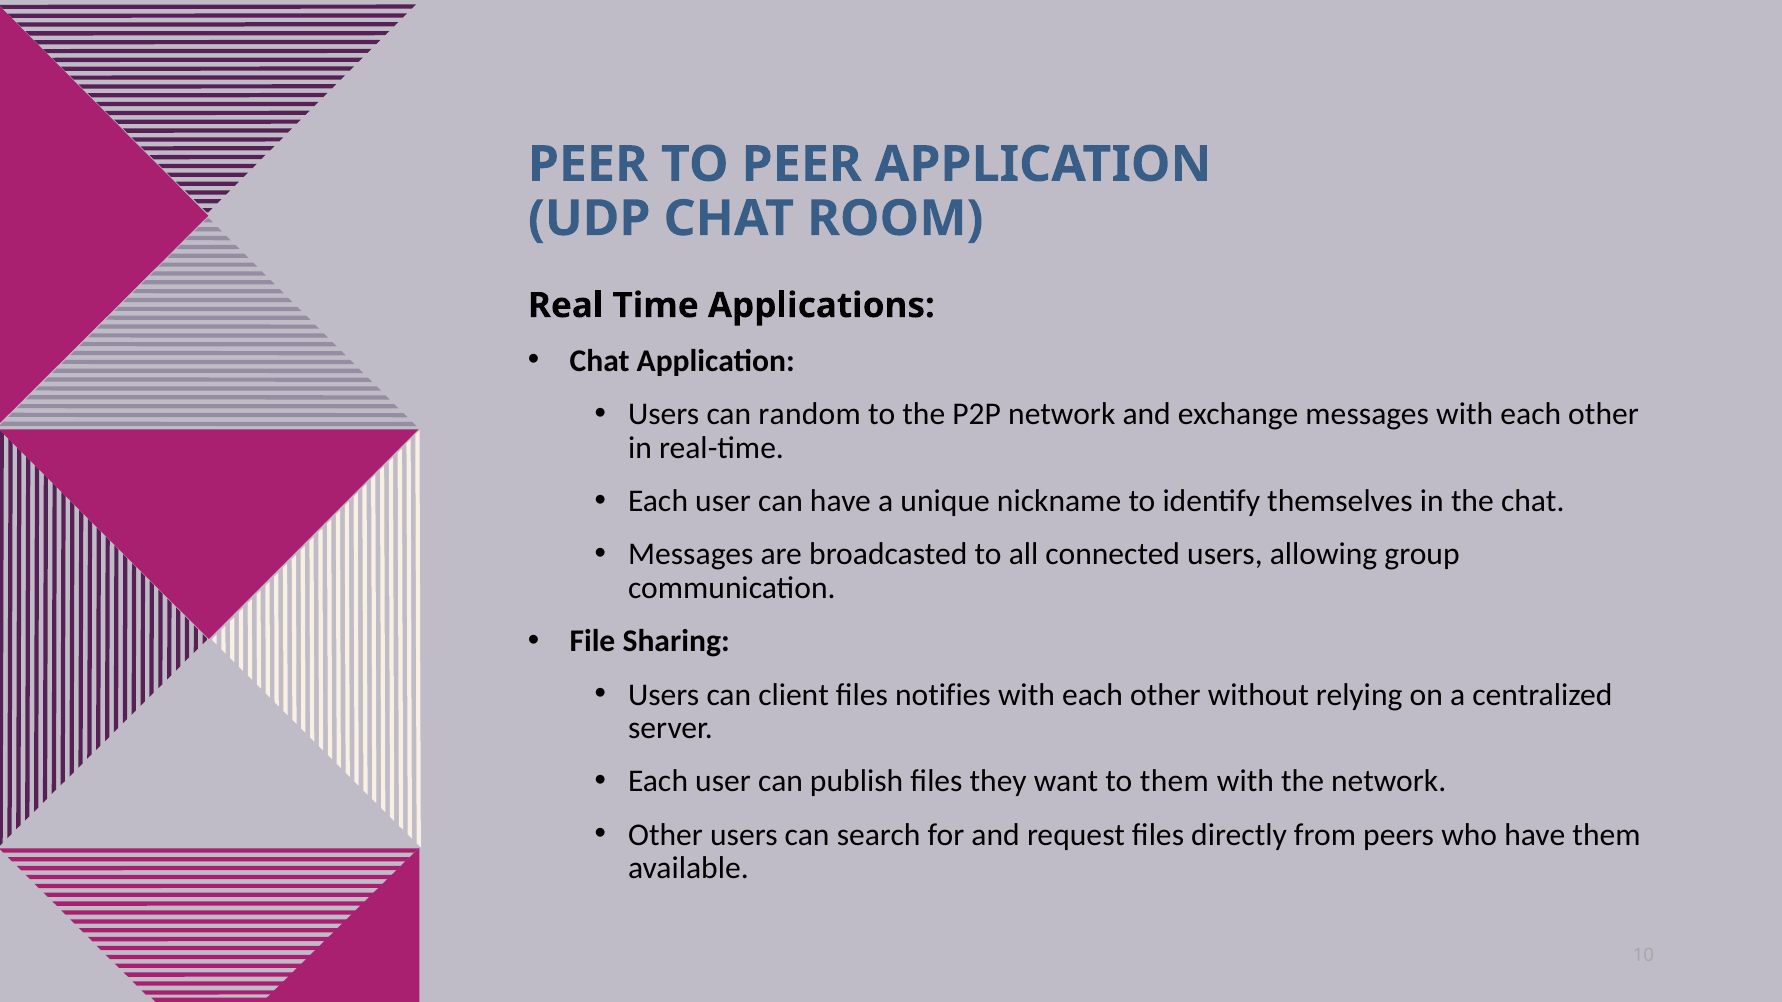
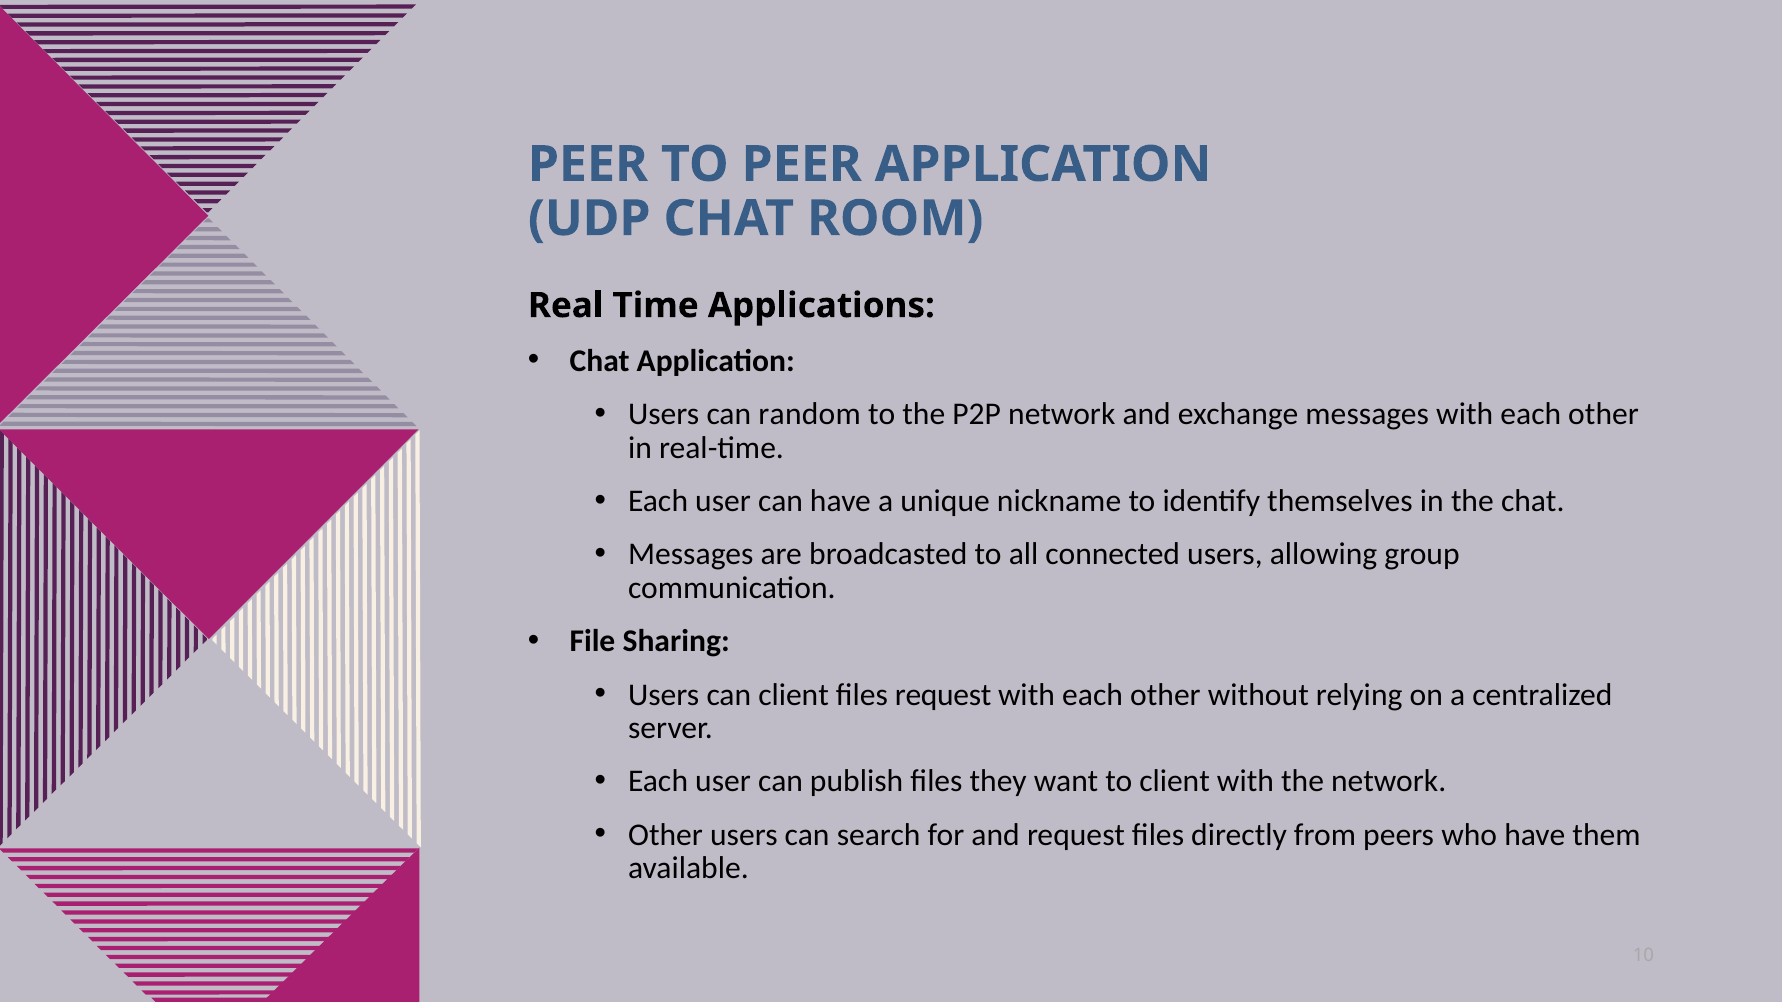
files notifies: notifies -> request (943, 695)
to them: them -> client (1175, 782)
